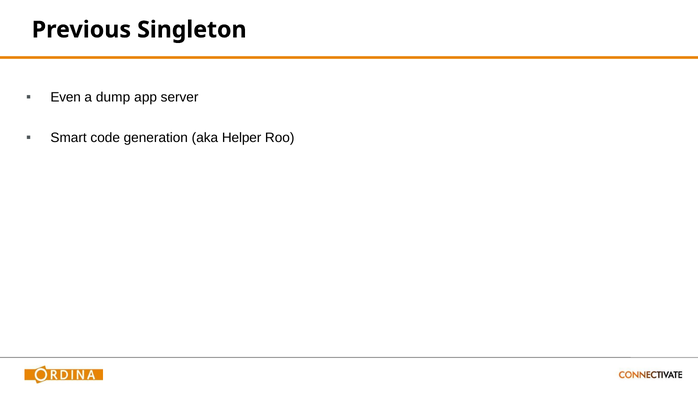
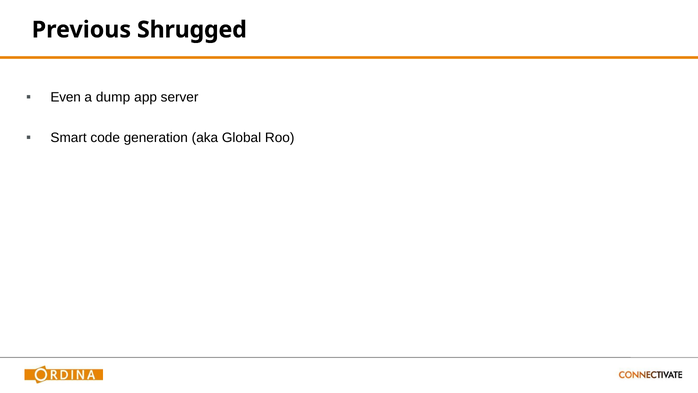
Singleton: Singleton -> Shrugged (192, 30)
Helper: Helper -> Global (242, 138)
